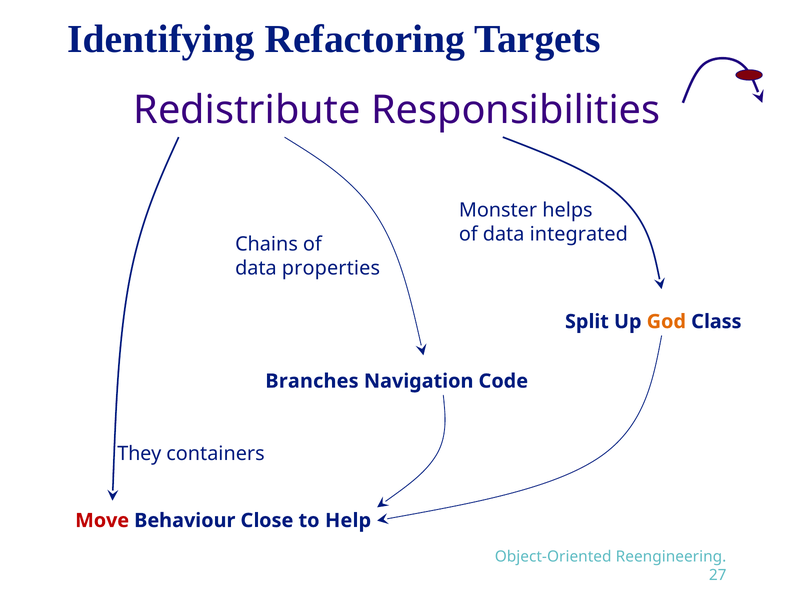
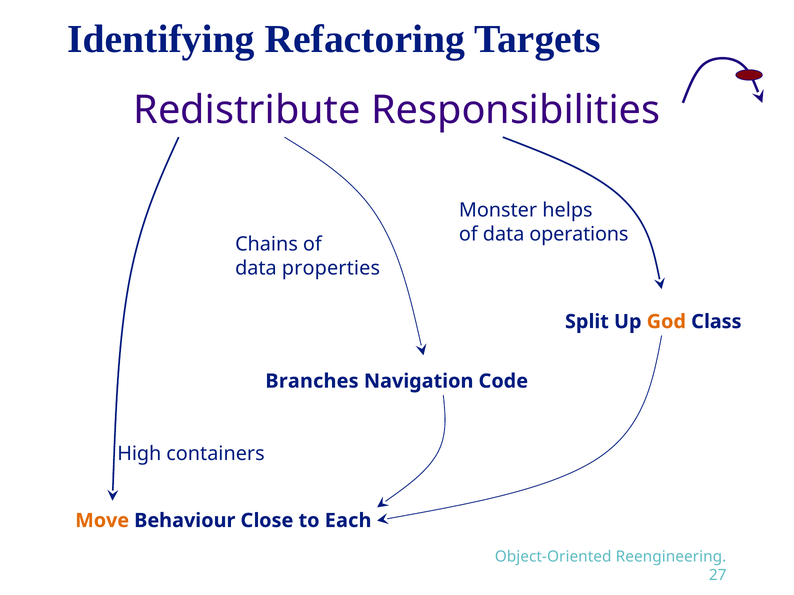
integrated: integrated -> operations (579, 234)
They: They -> High (139, 454)
Move colour: red -> orange (102, 521)
Help: Help -> Each (348, 521)
